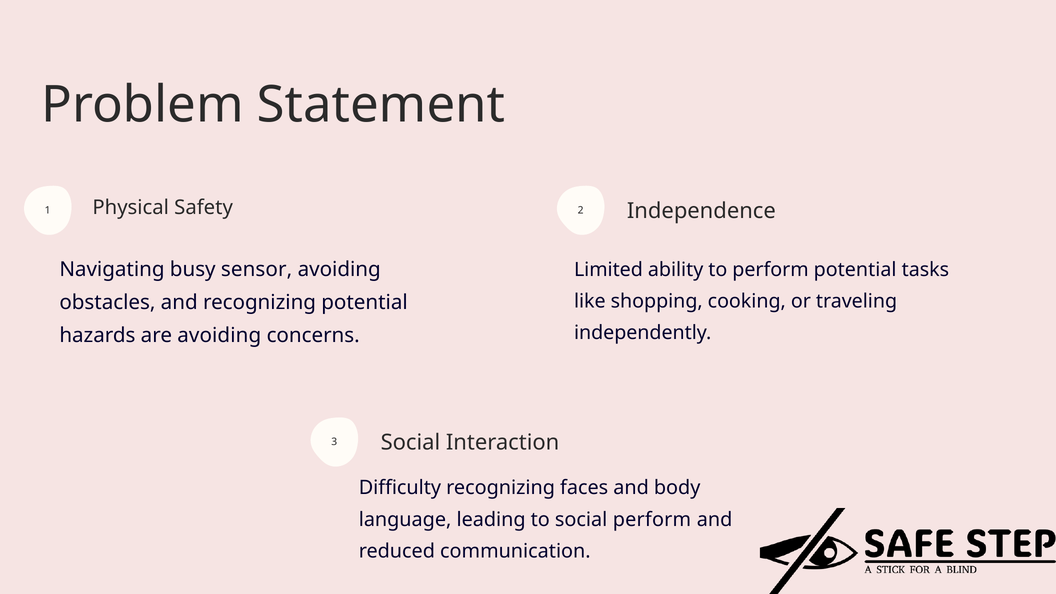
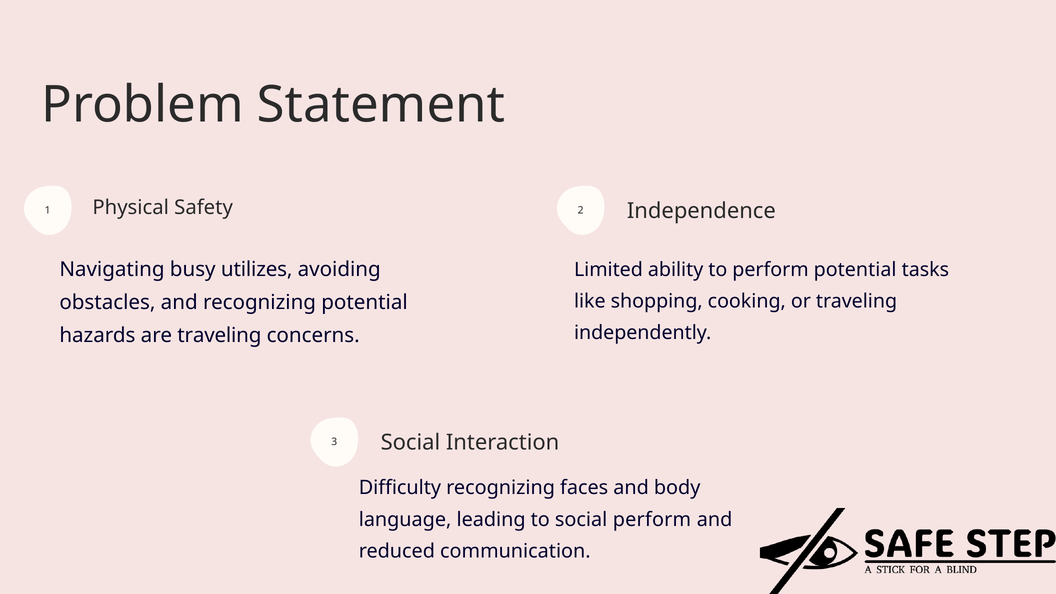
sensor: sensor -> utilizes (257, 270)
are avoiding: avoiding -> traveling (219, 336)
